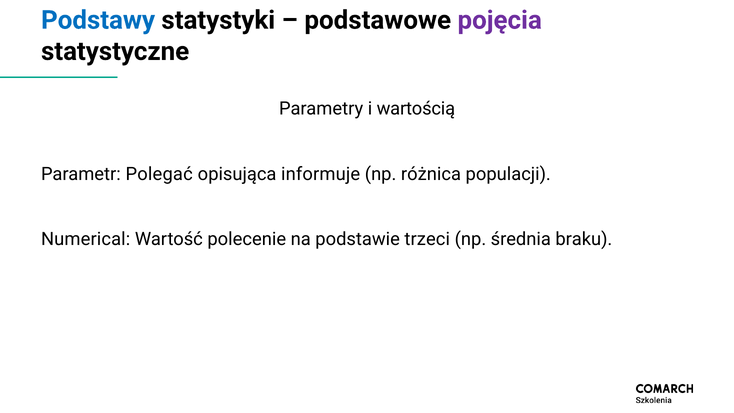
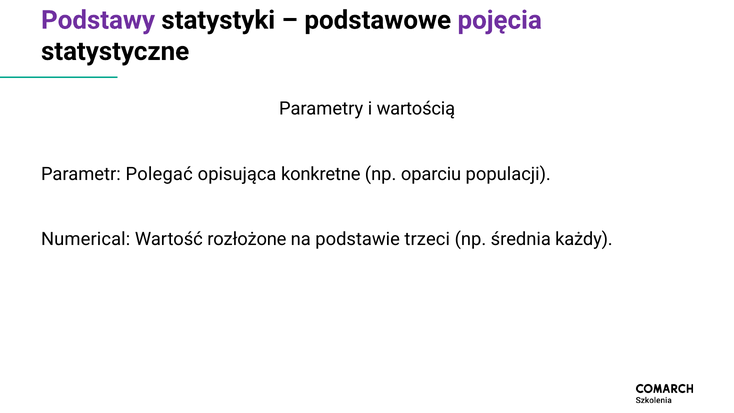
Podstawy colour: blue -> purple (98, 20)
informuje: informuje -> konkretne (321, 174)
różnica: różnica -> oparciu (431, 174)
polecenie: polecenie -> rozłożone (247, 239)
braku: braku -> każdy (584, 239)
